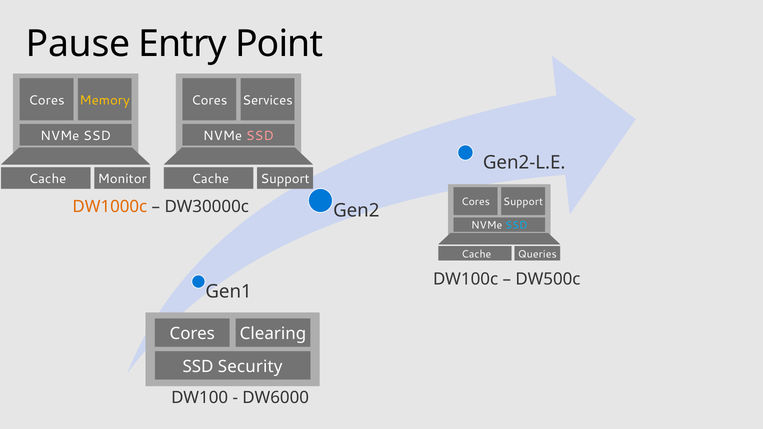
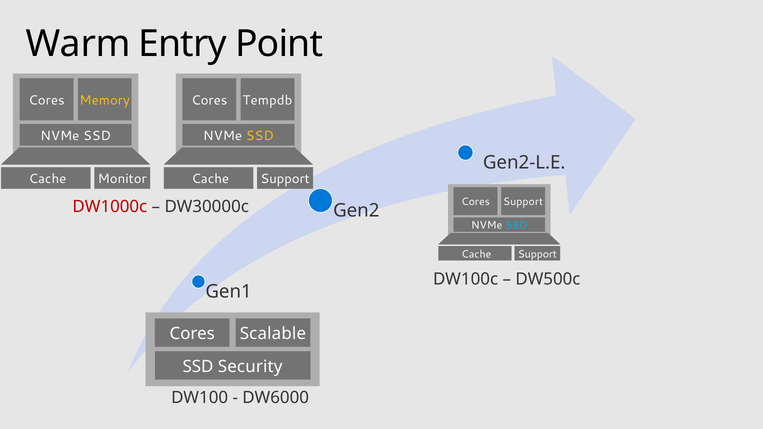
Pause: Pause -> Warm (78, 44)
Services: Services -> Tempdb (267, 100)
SSD colour: pink -> yellow (260, 136)
DW1000c colour: orange -> red (110, 207)
Queries: Queries -> Support (537, 254)
Clearing: Clearing -> Scalable (273, 334)
